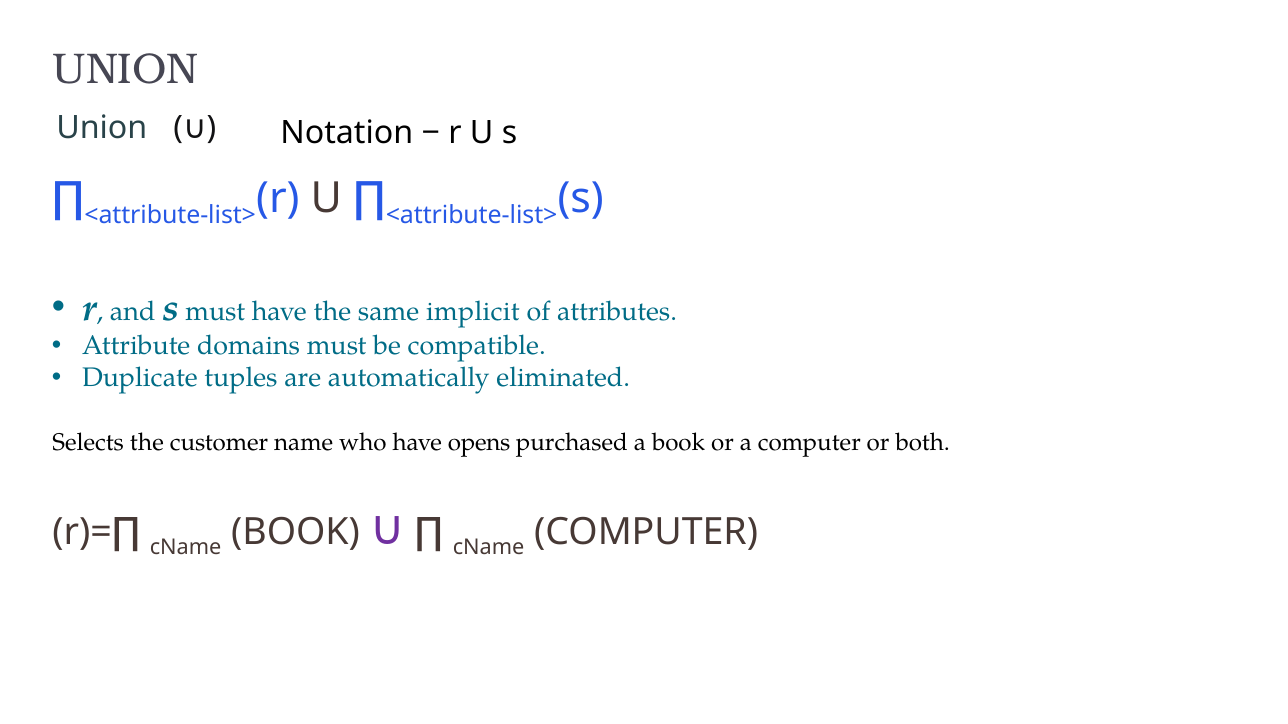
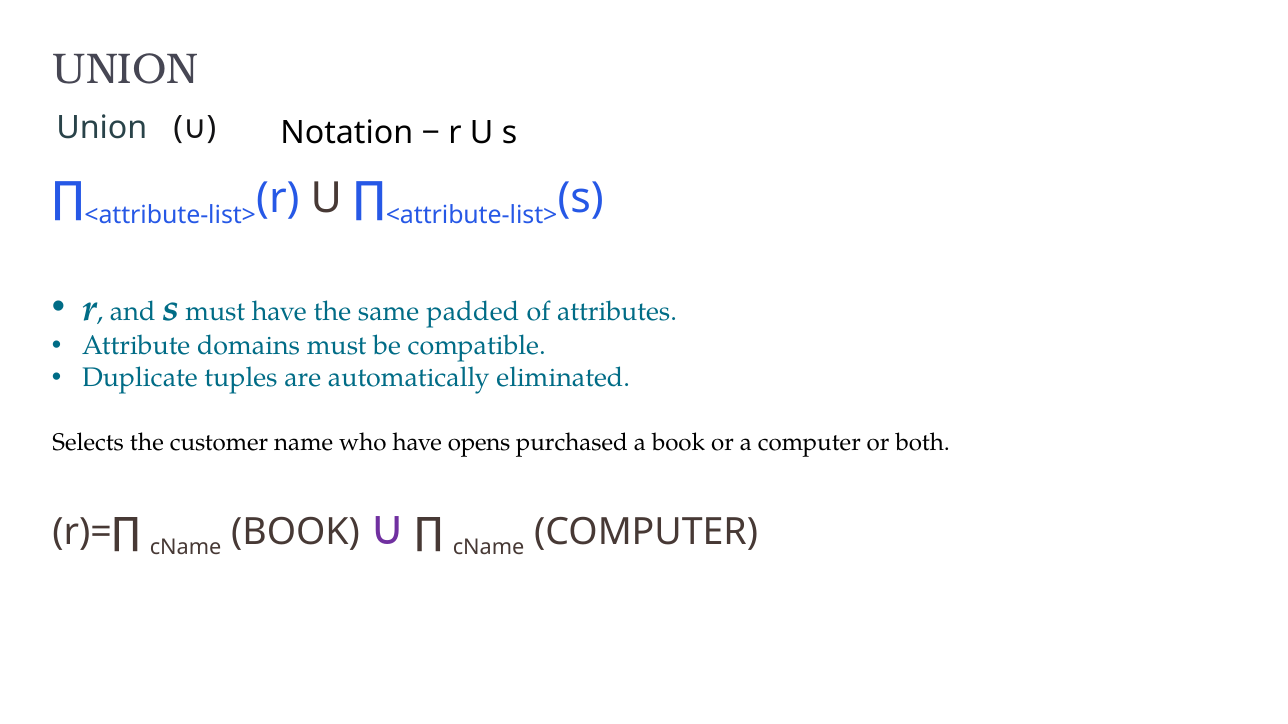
implicit: implicit -> padded (473, 312)
